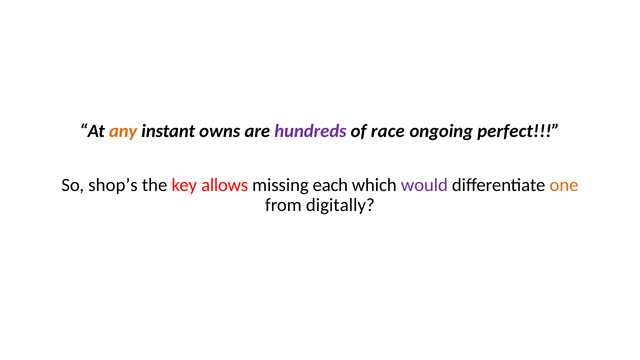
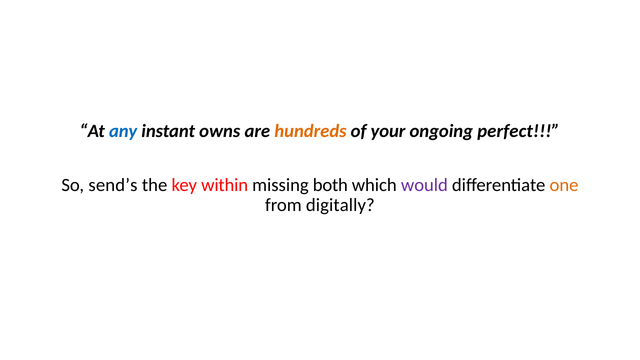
any colour: orange -> blue (123, 131)
hundreds colour: purple -> orange (310, 131)
race: race -> your (388, 131)
shop’s: shop’s -> send’s (113, 185)
allows: allows -> within (225, 185)
each: each -> both (330, 185)
